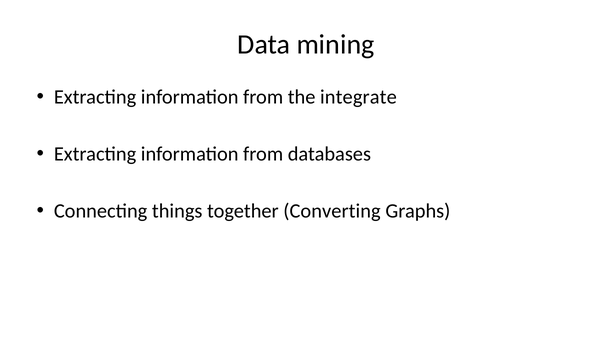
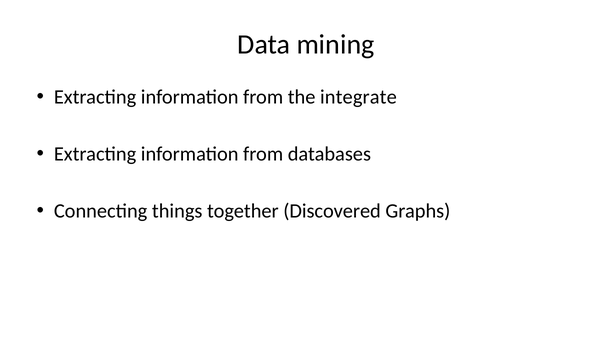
Converting: Converting -> Discovered (332, 211)
